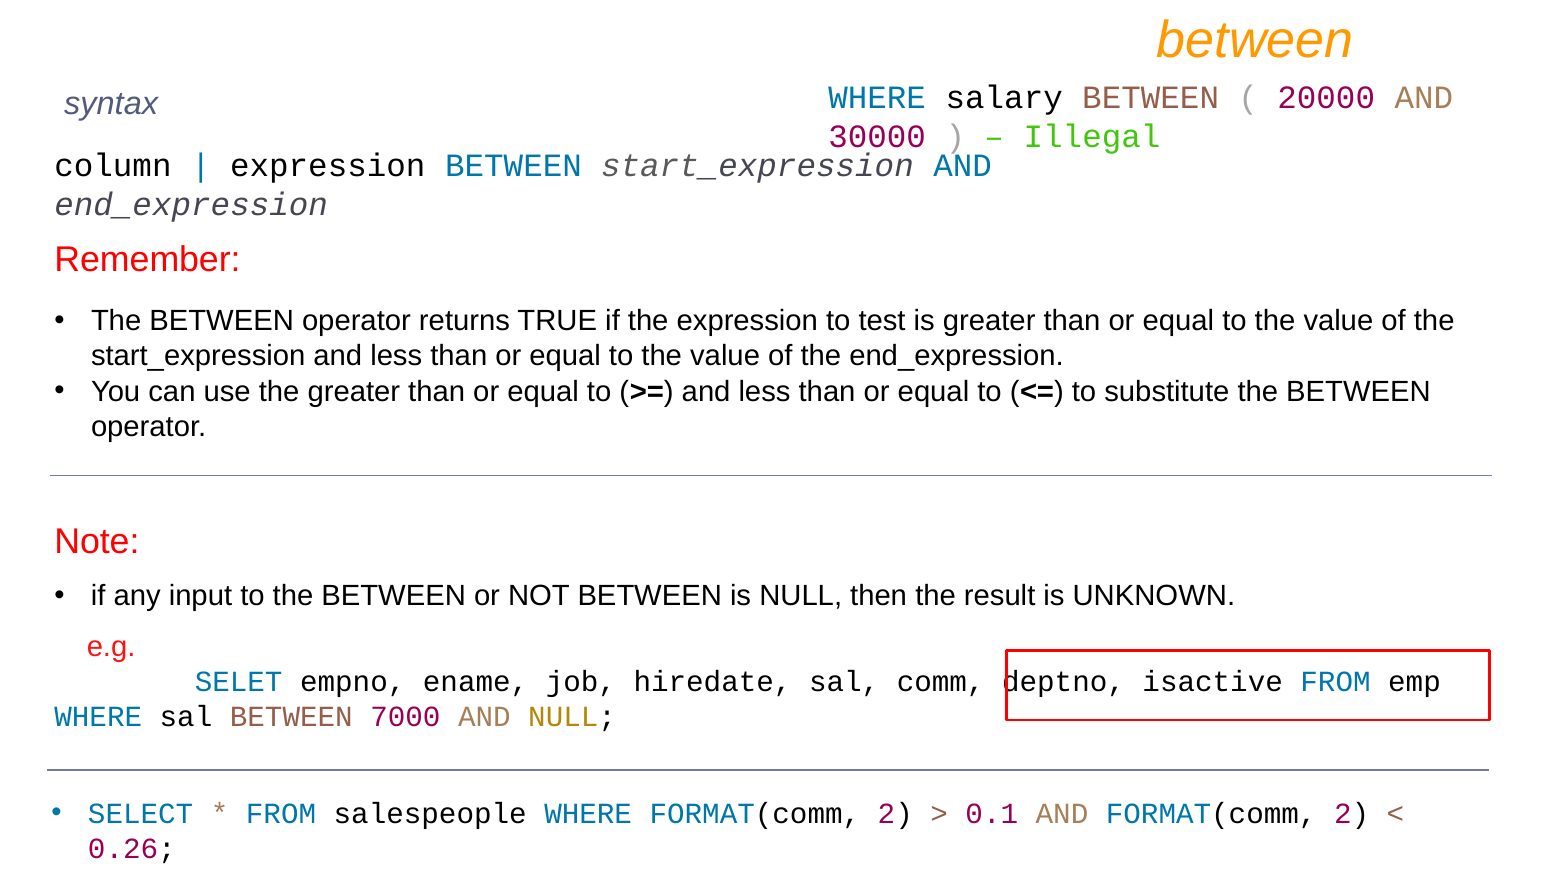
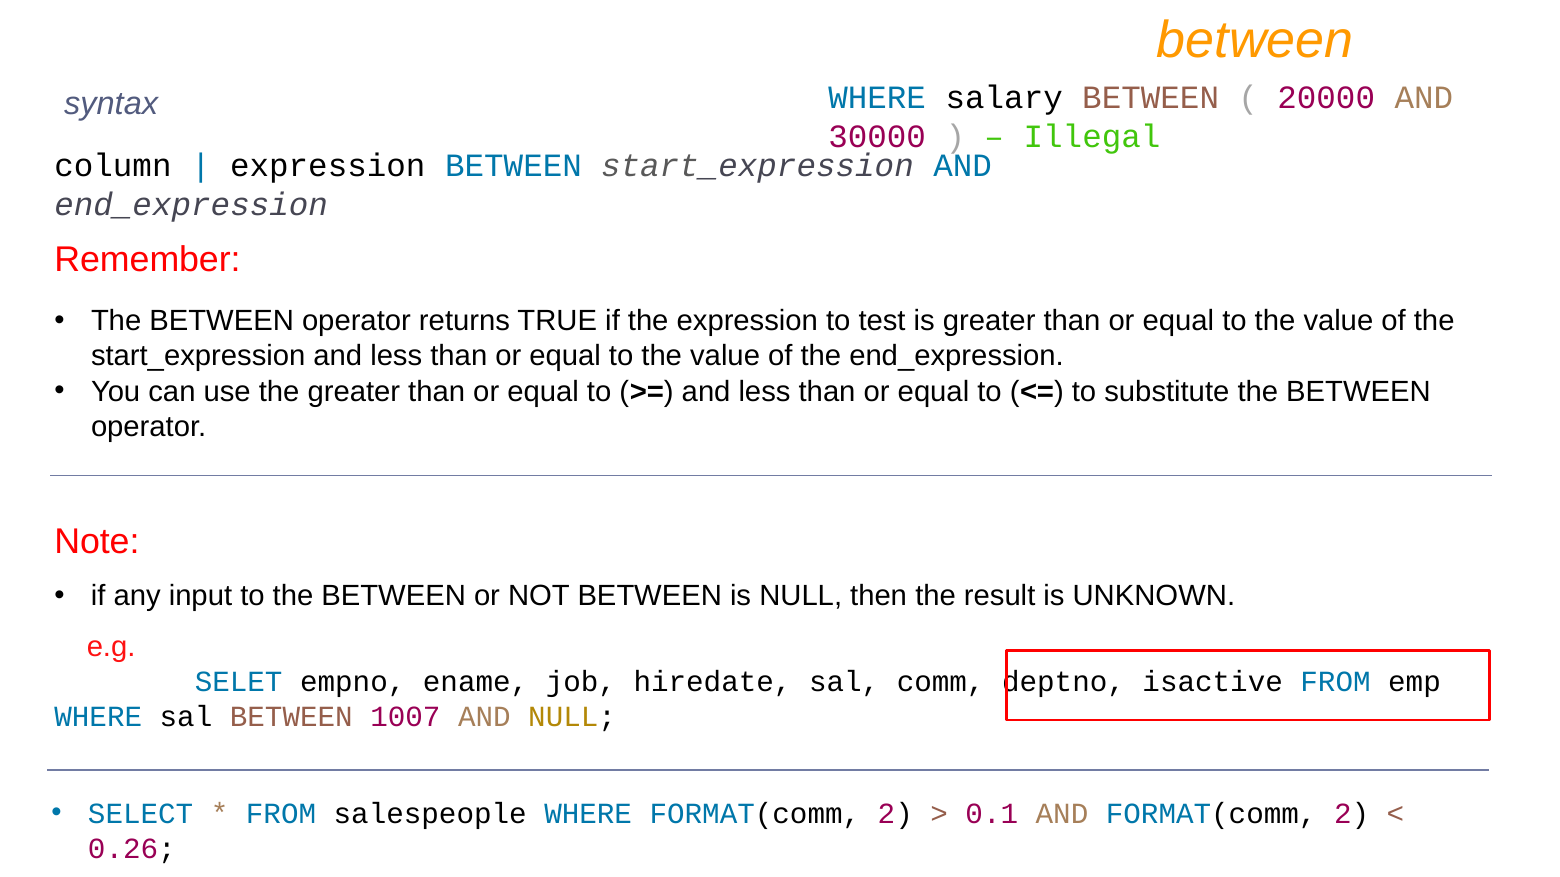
7000: 7000 -> 1007 (405, 717)
